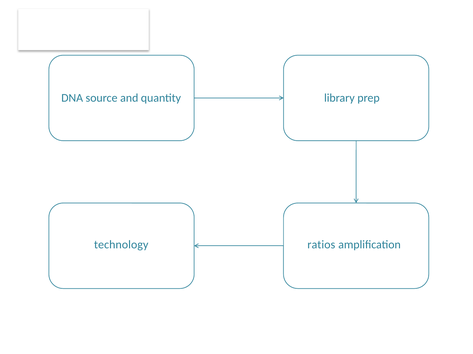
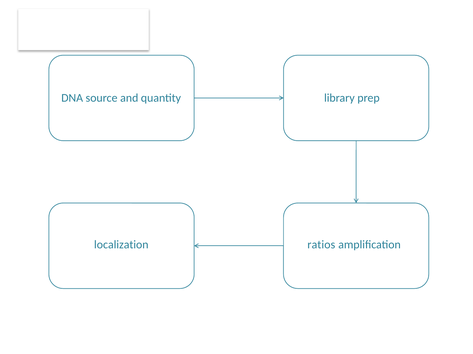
technology: technology -> localization (121, 245)
